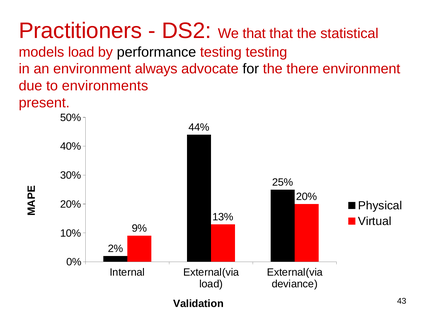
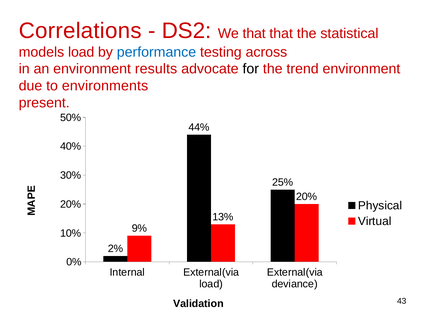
Practitioners: Practitioners -> Correlations (80, 31)
performance colour: black -> blue (157, 52)
testing testing: testing -> across (266, 52)
always: always -> results (156, 69)
there: there -> trend (303, 69)
